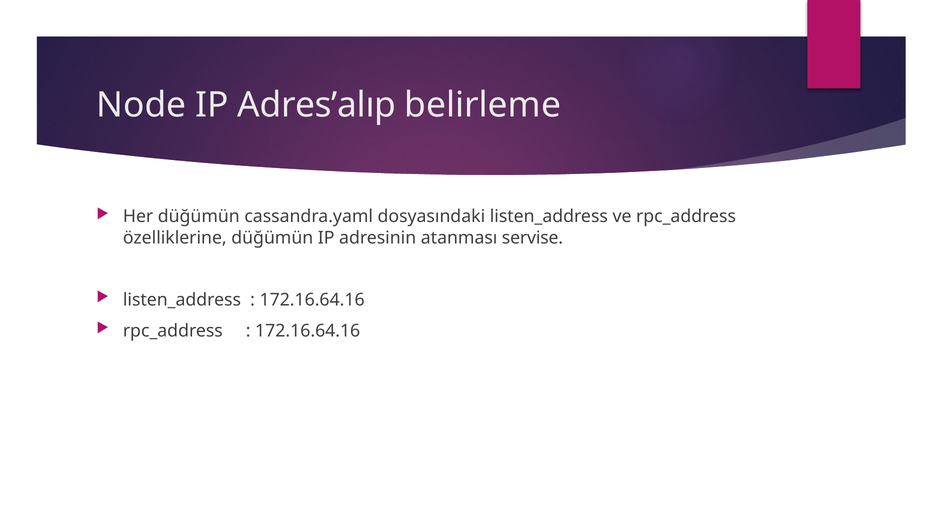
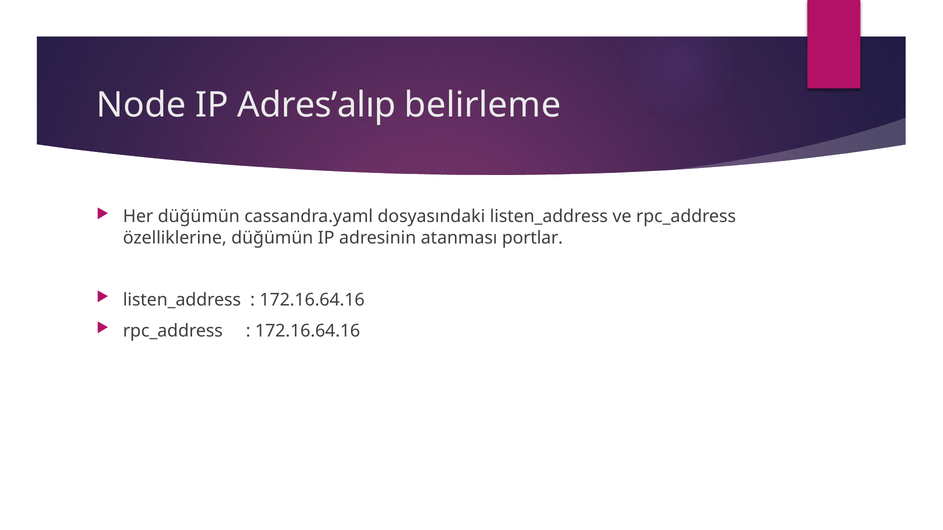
servise: servise -> portlar (532, 238)
